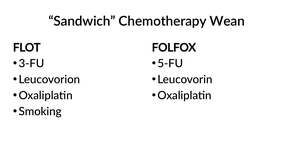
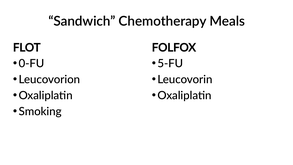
Wean: Wean -> Meals (227, 21)
3-FU: 3-FU -> 0-FU (31, 64)
